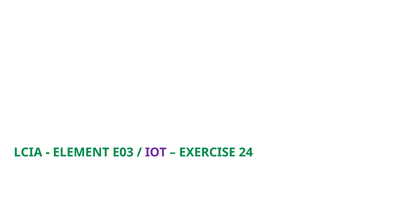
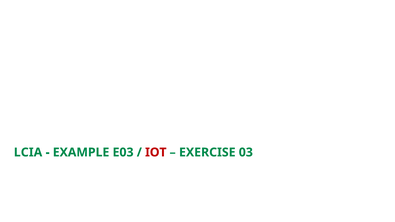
ELEMENT: ELEMENT -> EXAMPLE (81, 152)
IOT colour: purple -> red (156, 152)
24: 24 -> 03 (246, 152)
